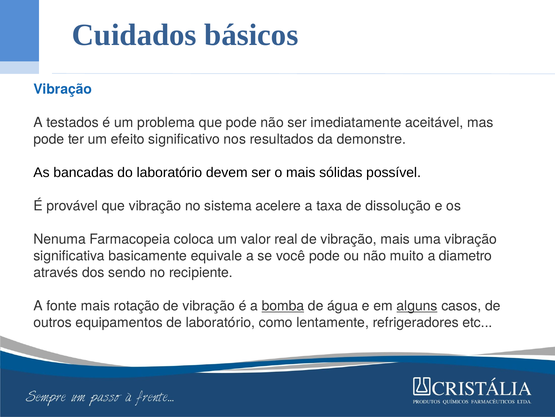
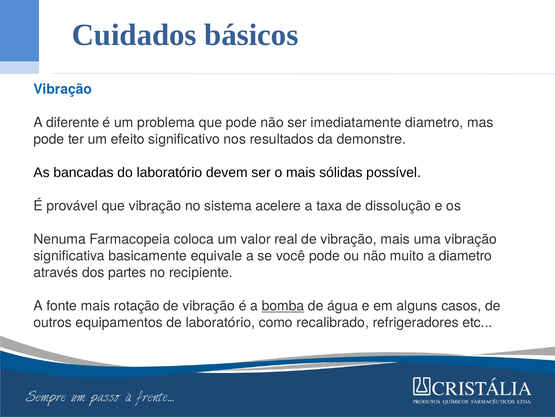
testados: testados -> diferente (73, 122)
imediatamente aceitável: aceitável -> diametro (434, 122)
sendo: sendo -> partes (127, 272)
alguns underline: present -> none (417, 305)
lentamente: lentamente -> recalibrado (333, 322)
